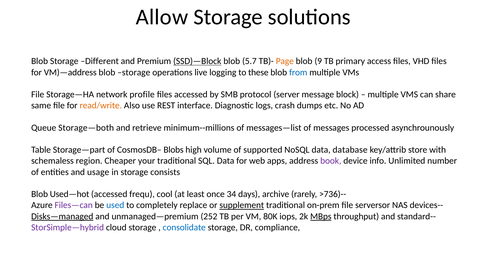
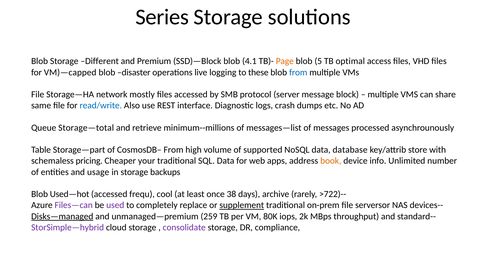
Allow: Allow -> Series (162, 17)
SSD)—Block underline: present -> none (197, 61)
5.7: 5.7 -> 4.1 (249, 61)
9: 9 -> 5 (318, 61)
primary: primary -> optimal (350, 61)
VM)—address: VM)—address -> VM)—capped (70, 72)
storage: storage -> disaster (134, 72)
profile: profile -> mostly (142, 94)
read/write colour: orange -> blue (101, 105)
Storage—both: Storage—both -> Storage—total (86, 128)
CosmosDB– Blobs: Blobs -> From (174, 150)
region: region -> pricing (89, 161)
book colour: purple -> orange (331, 161)
consists: consists -> backups (165, 172)
34: 34 -> 38 (231, 194)
>736)--: >736)-- -> >722)-- (333, 194)
used colour: blue -> purple (115, 205)
252: 252 -> 259 (209, 216)
MBps underline: present -> none (321, 216)
consolidate colour: blue -> purple (184, 227)
